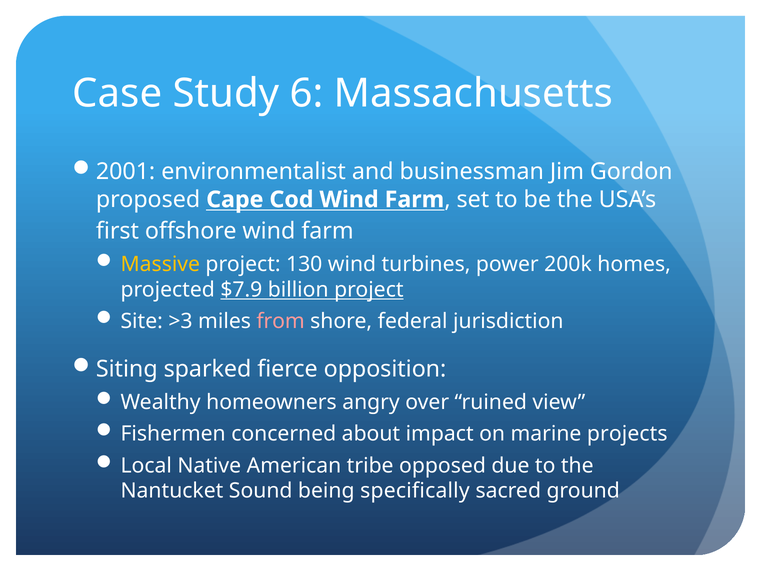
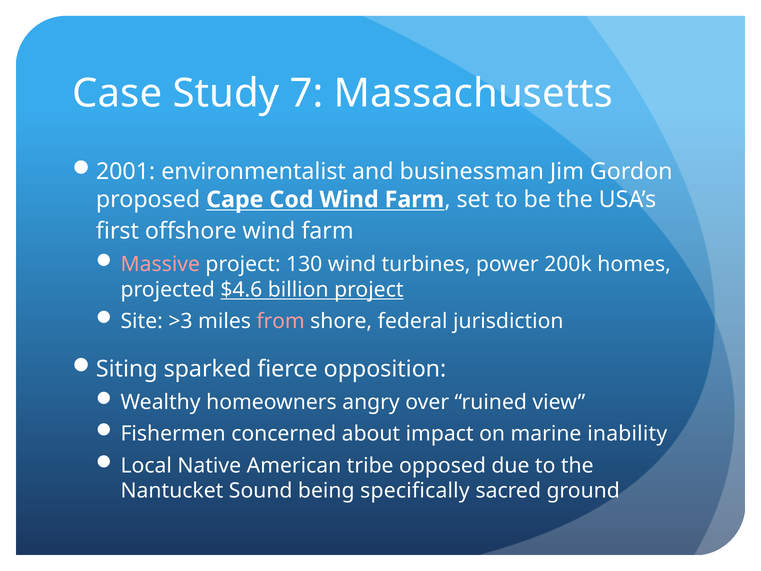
6: 6 -> 7 (307, 93)
Massive colour: yellow -> pink (160, 264)
$7.9: $7.9 -> $4.6 (241, 289)
projects: projects -> inability (627, 434)
